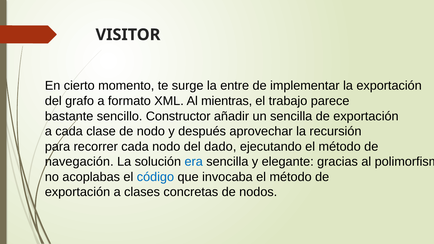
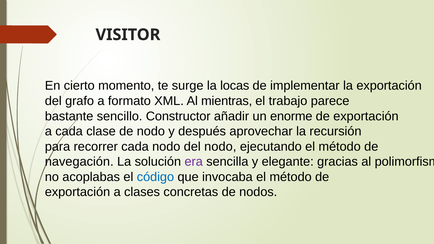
entre: entre -> locas (235, 86)
un sencilla: sencilla -> enorme (291, 116)
del dado: dado -> nodo (220, 147)
era colour: blue -> purple (194, 162)
